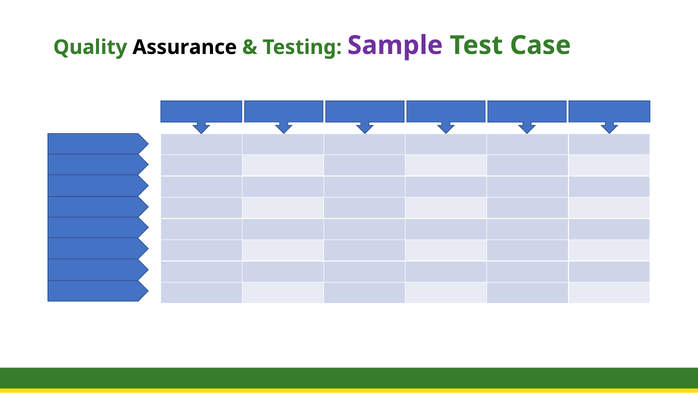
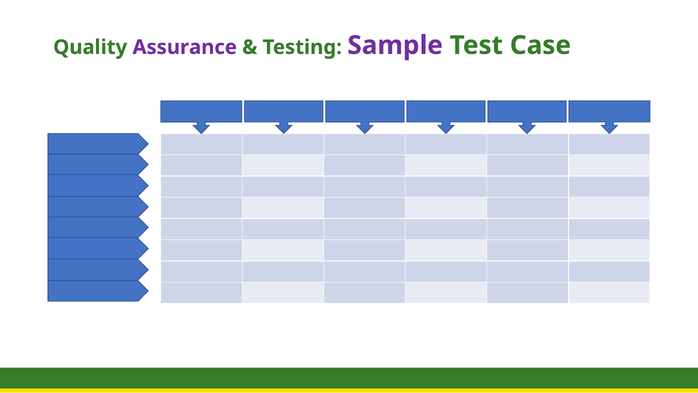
Assurance colour: black -> purple (185, 47)
